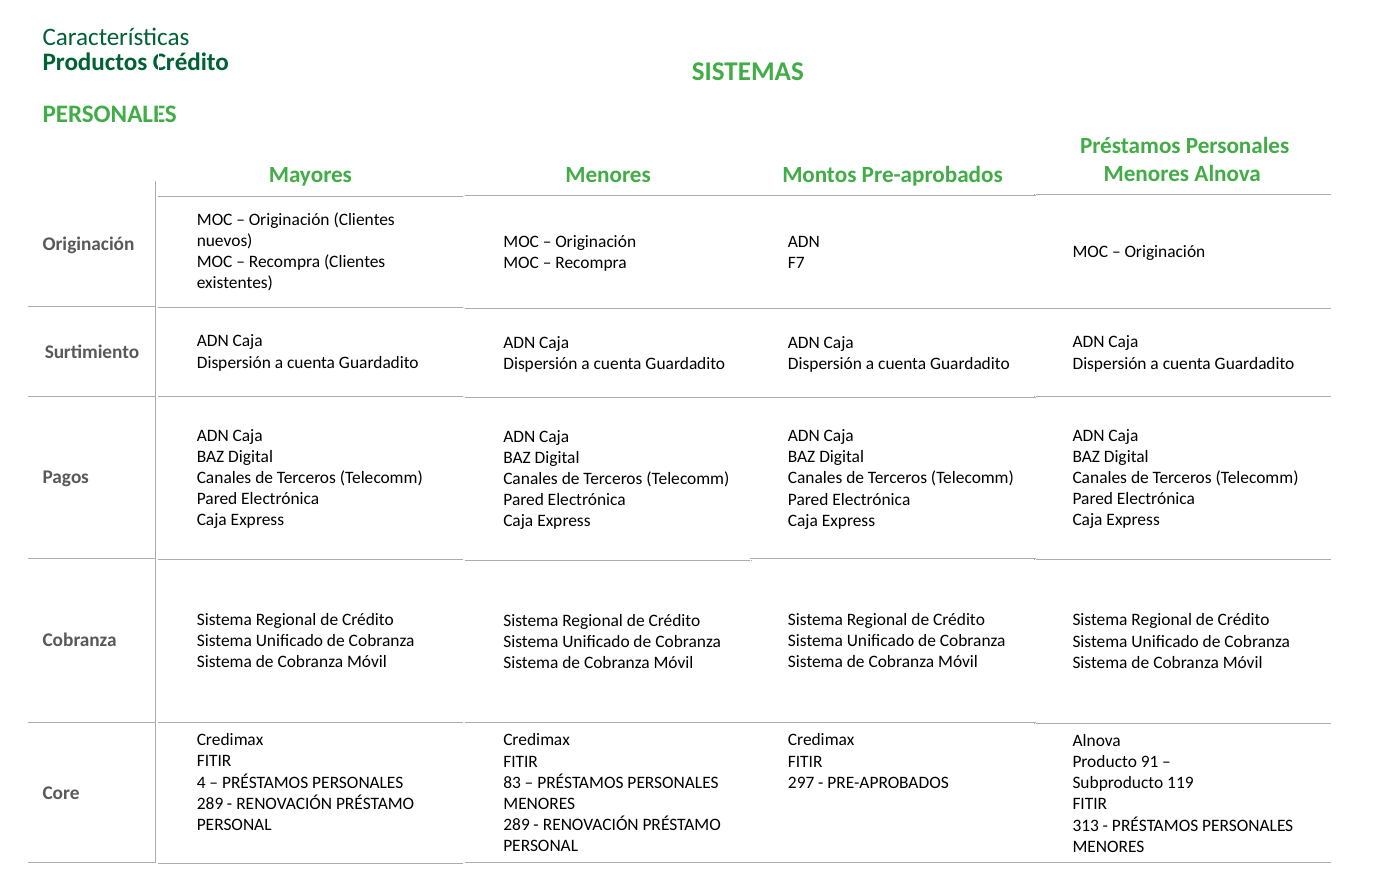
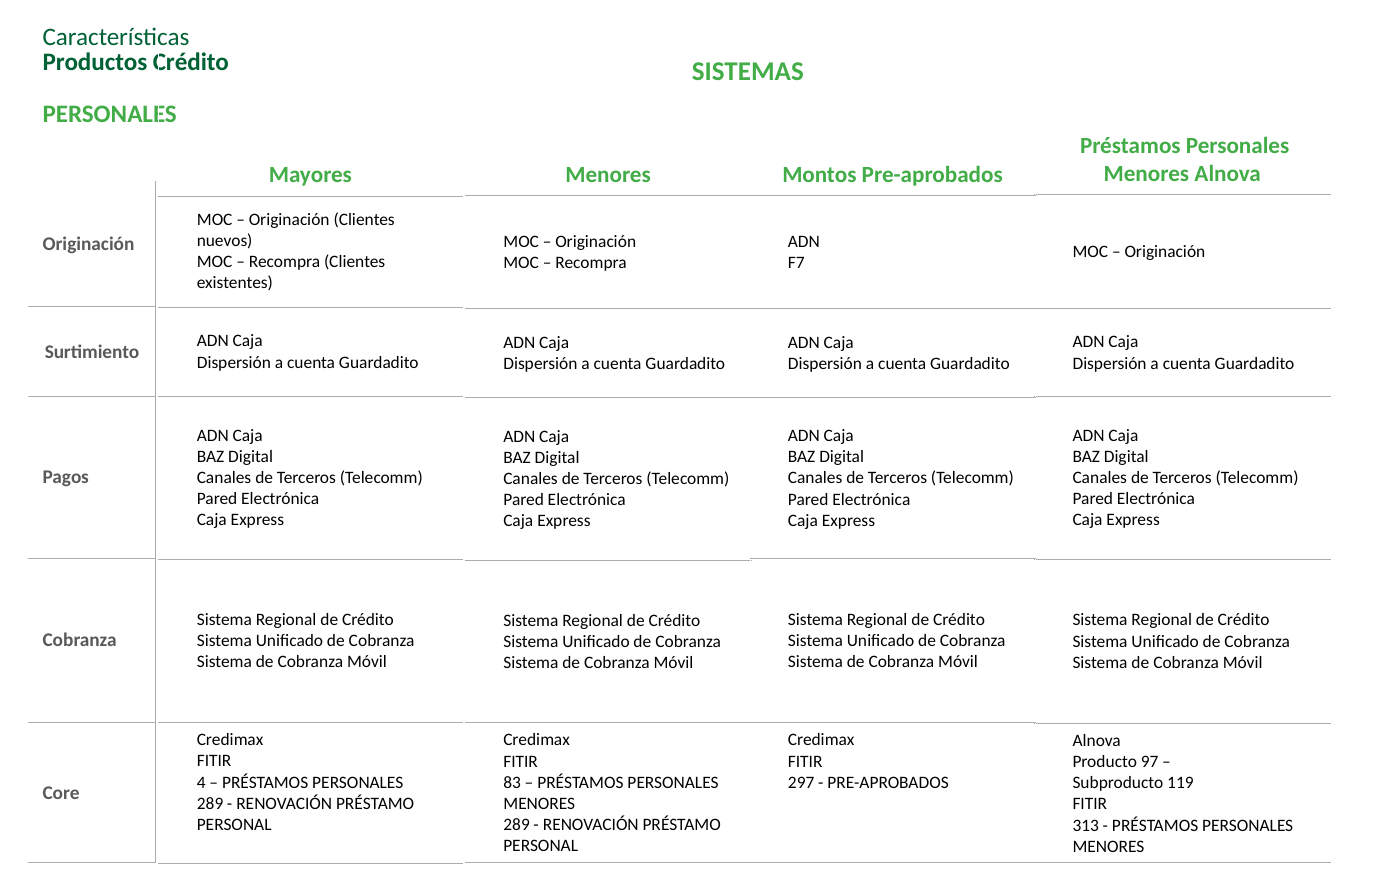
91: 91 -> 97 (1150, 762)
